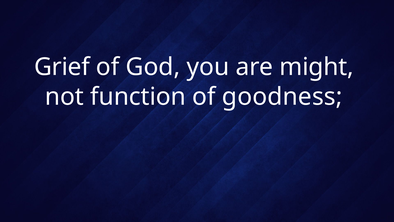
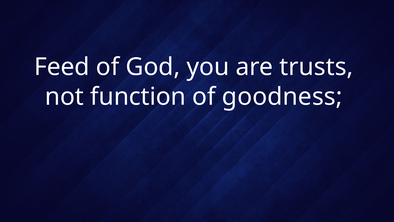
Grief: Grief -> Feed (62, 67)
might: might -> trusts (316, 67)
